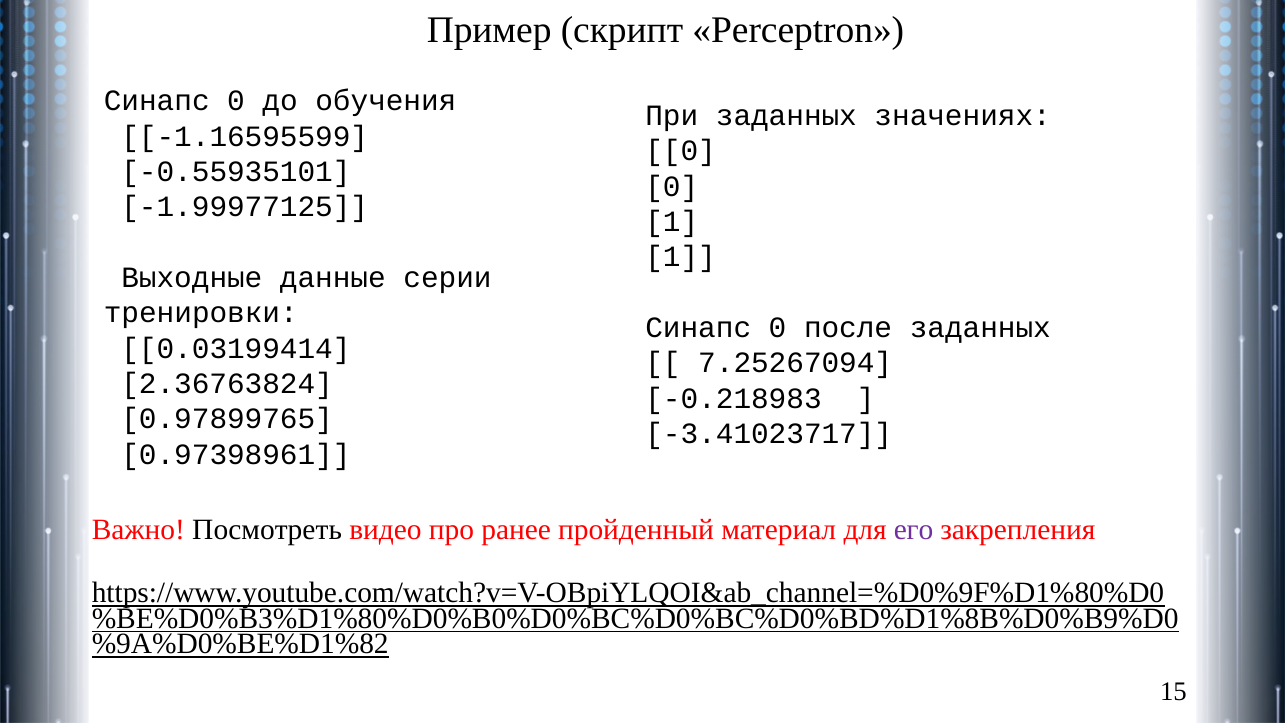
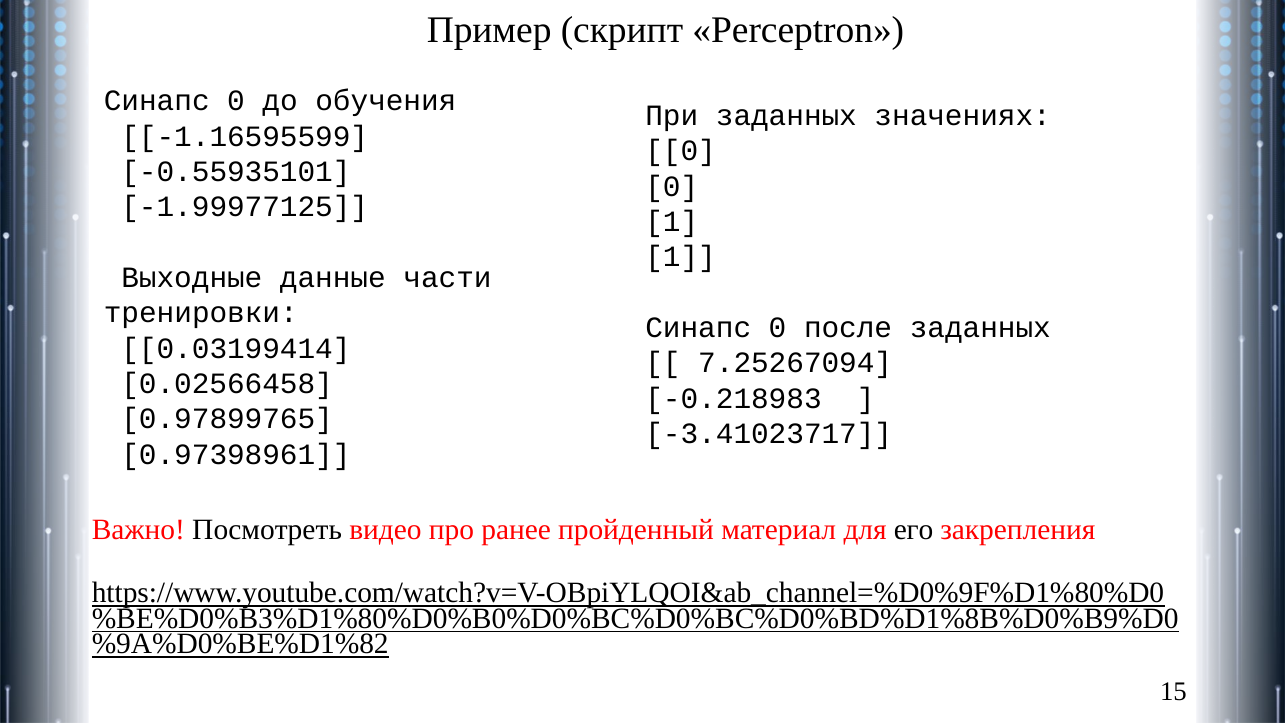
серии: серии -> части (448, 278)
2.36763824: 2.36763824 -> 0.02566458 (227, 384)
его colour: purple -> black (914, 529)
